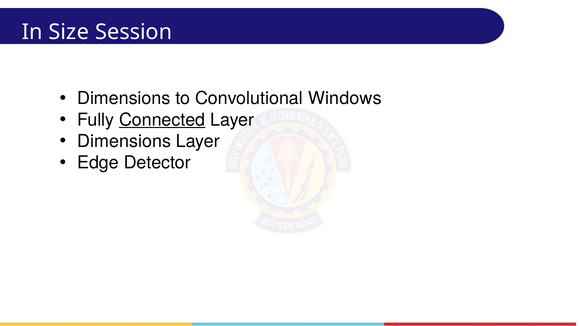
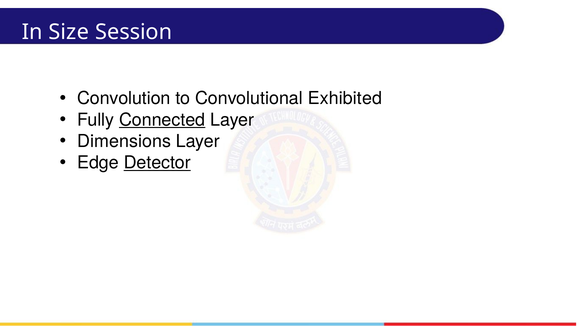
Dimensions: Dimensions -> Convolution (124, 98)
Windows: Windows -> Exhibited (345, 98)
Detector underline: none -> present (157, 163)
